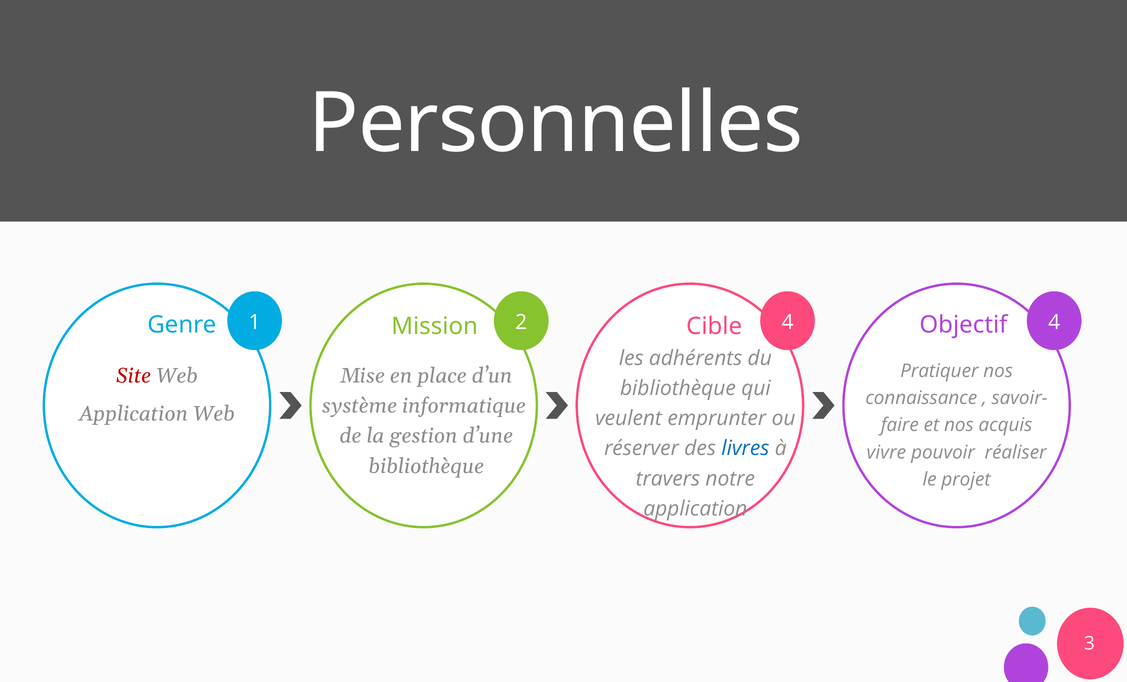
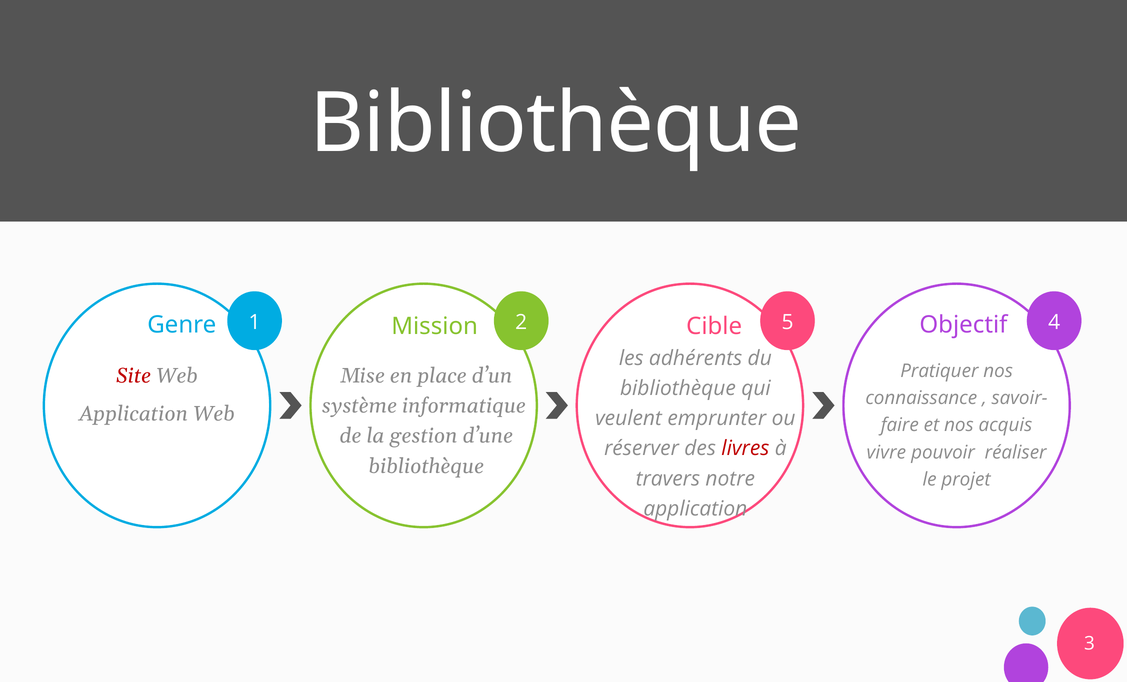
Personnelles: Personnelles -> Bibliothèque (556, 124)
4: 4 -> 5 (787, 322)
livres colour: blue -> red (745, 449)
